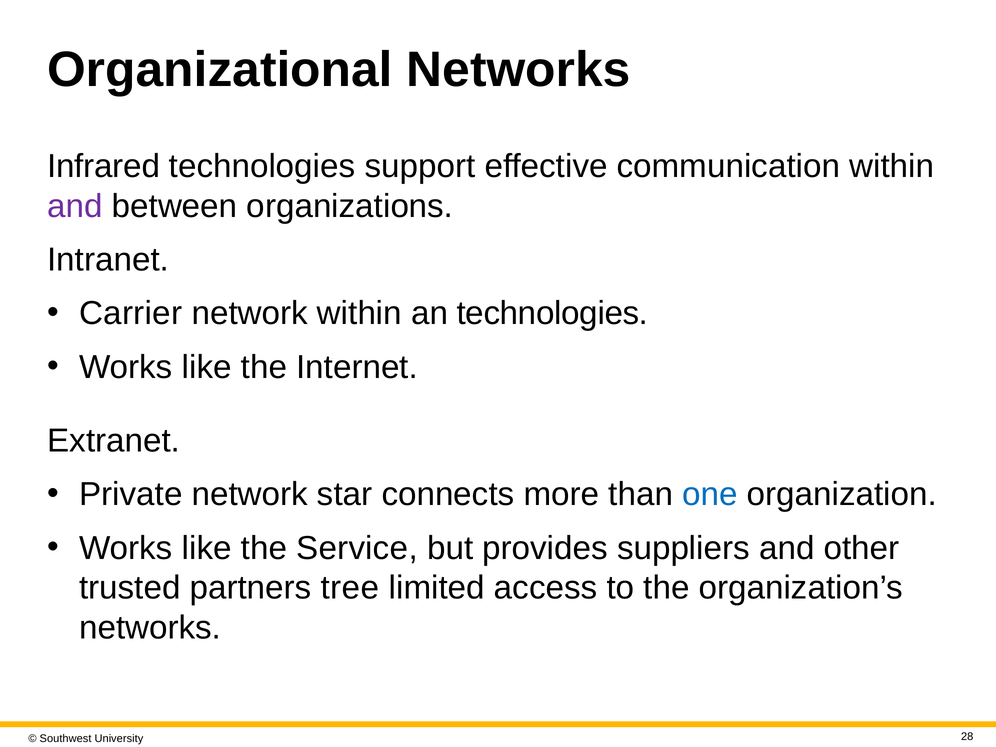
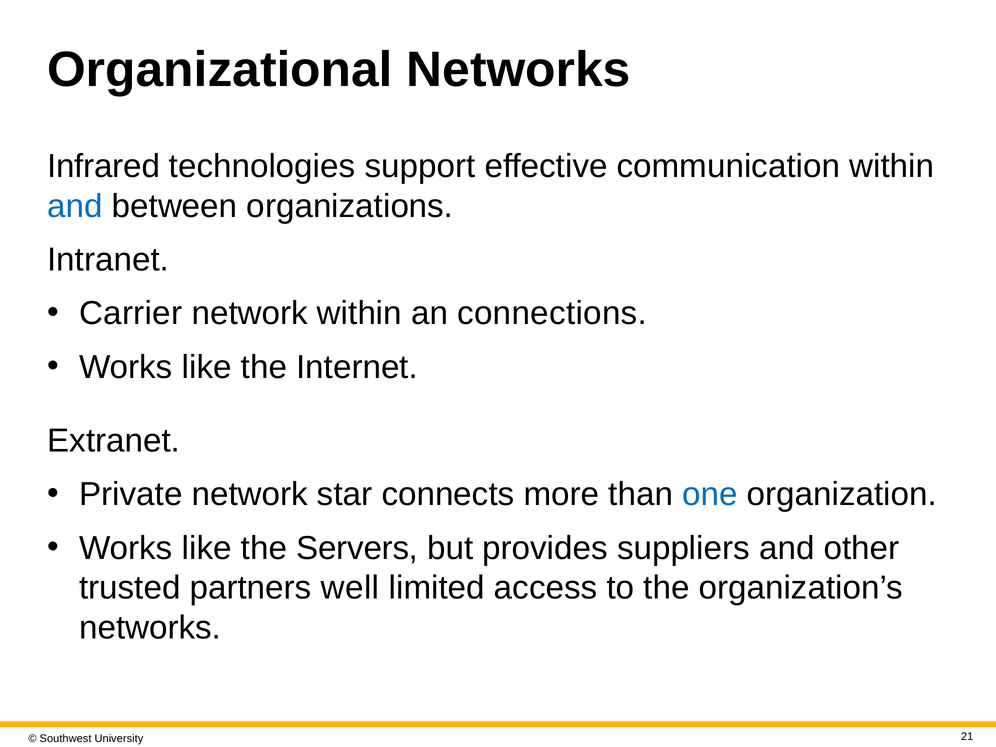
and colour: purple -> blue (75, 206)
an technologies: technologies -> connections (552, 313)
Service: Service -> Servers (357, 548)
tree: tree -> well (350, 588)
28: 28 -> 21 (967, 736)
